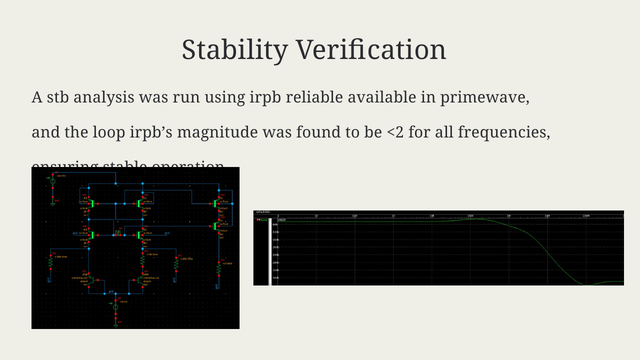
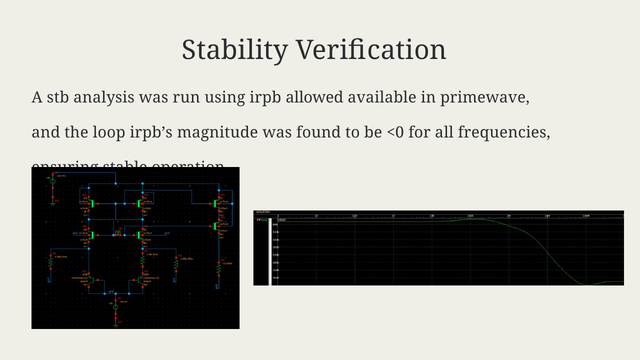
reliable: reliable -> allowed (315, 98)
<2: <2 -> <0 (395, 133)
